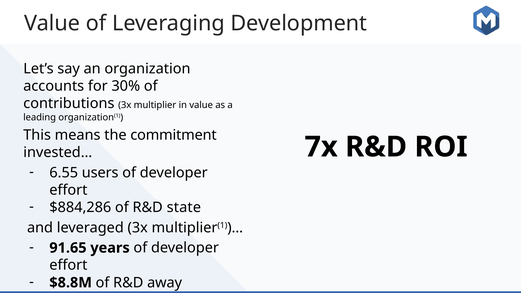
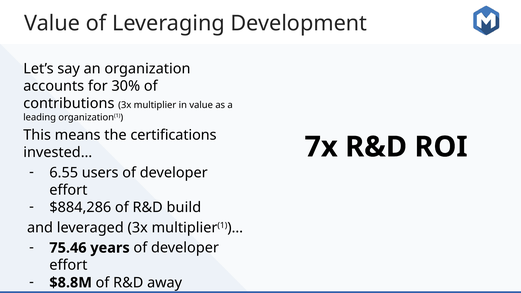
commitment: commitment -> certifications (173, 135)
state: state -> build (184, 207)
91.65: 91.65 -> 75.46 (68, 248)
